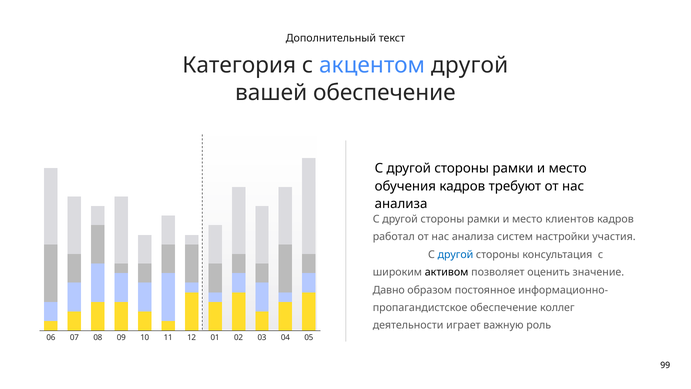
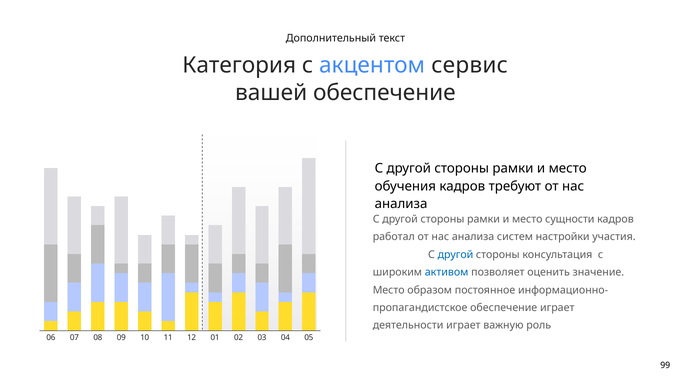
акцентом другой: другой -> сервис (470, 65)
клиентов: клиентов -> сущности (570, 219)
активом colour: black -> blue (447, 273)
Давно: Давно -> Место (389, 290)
обеспечение коллег: коллег -> играет (557, 308)
